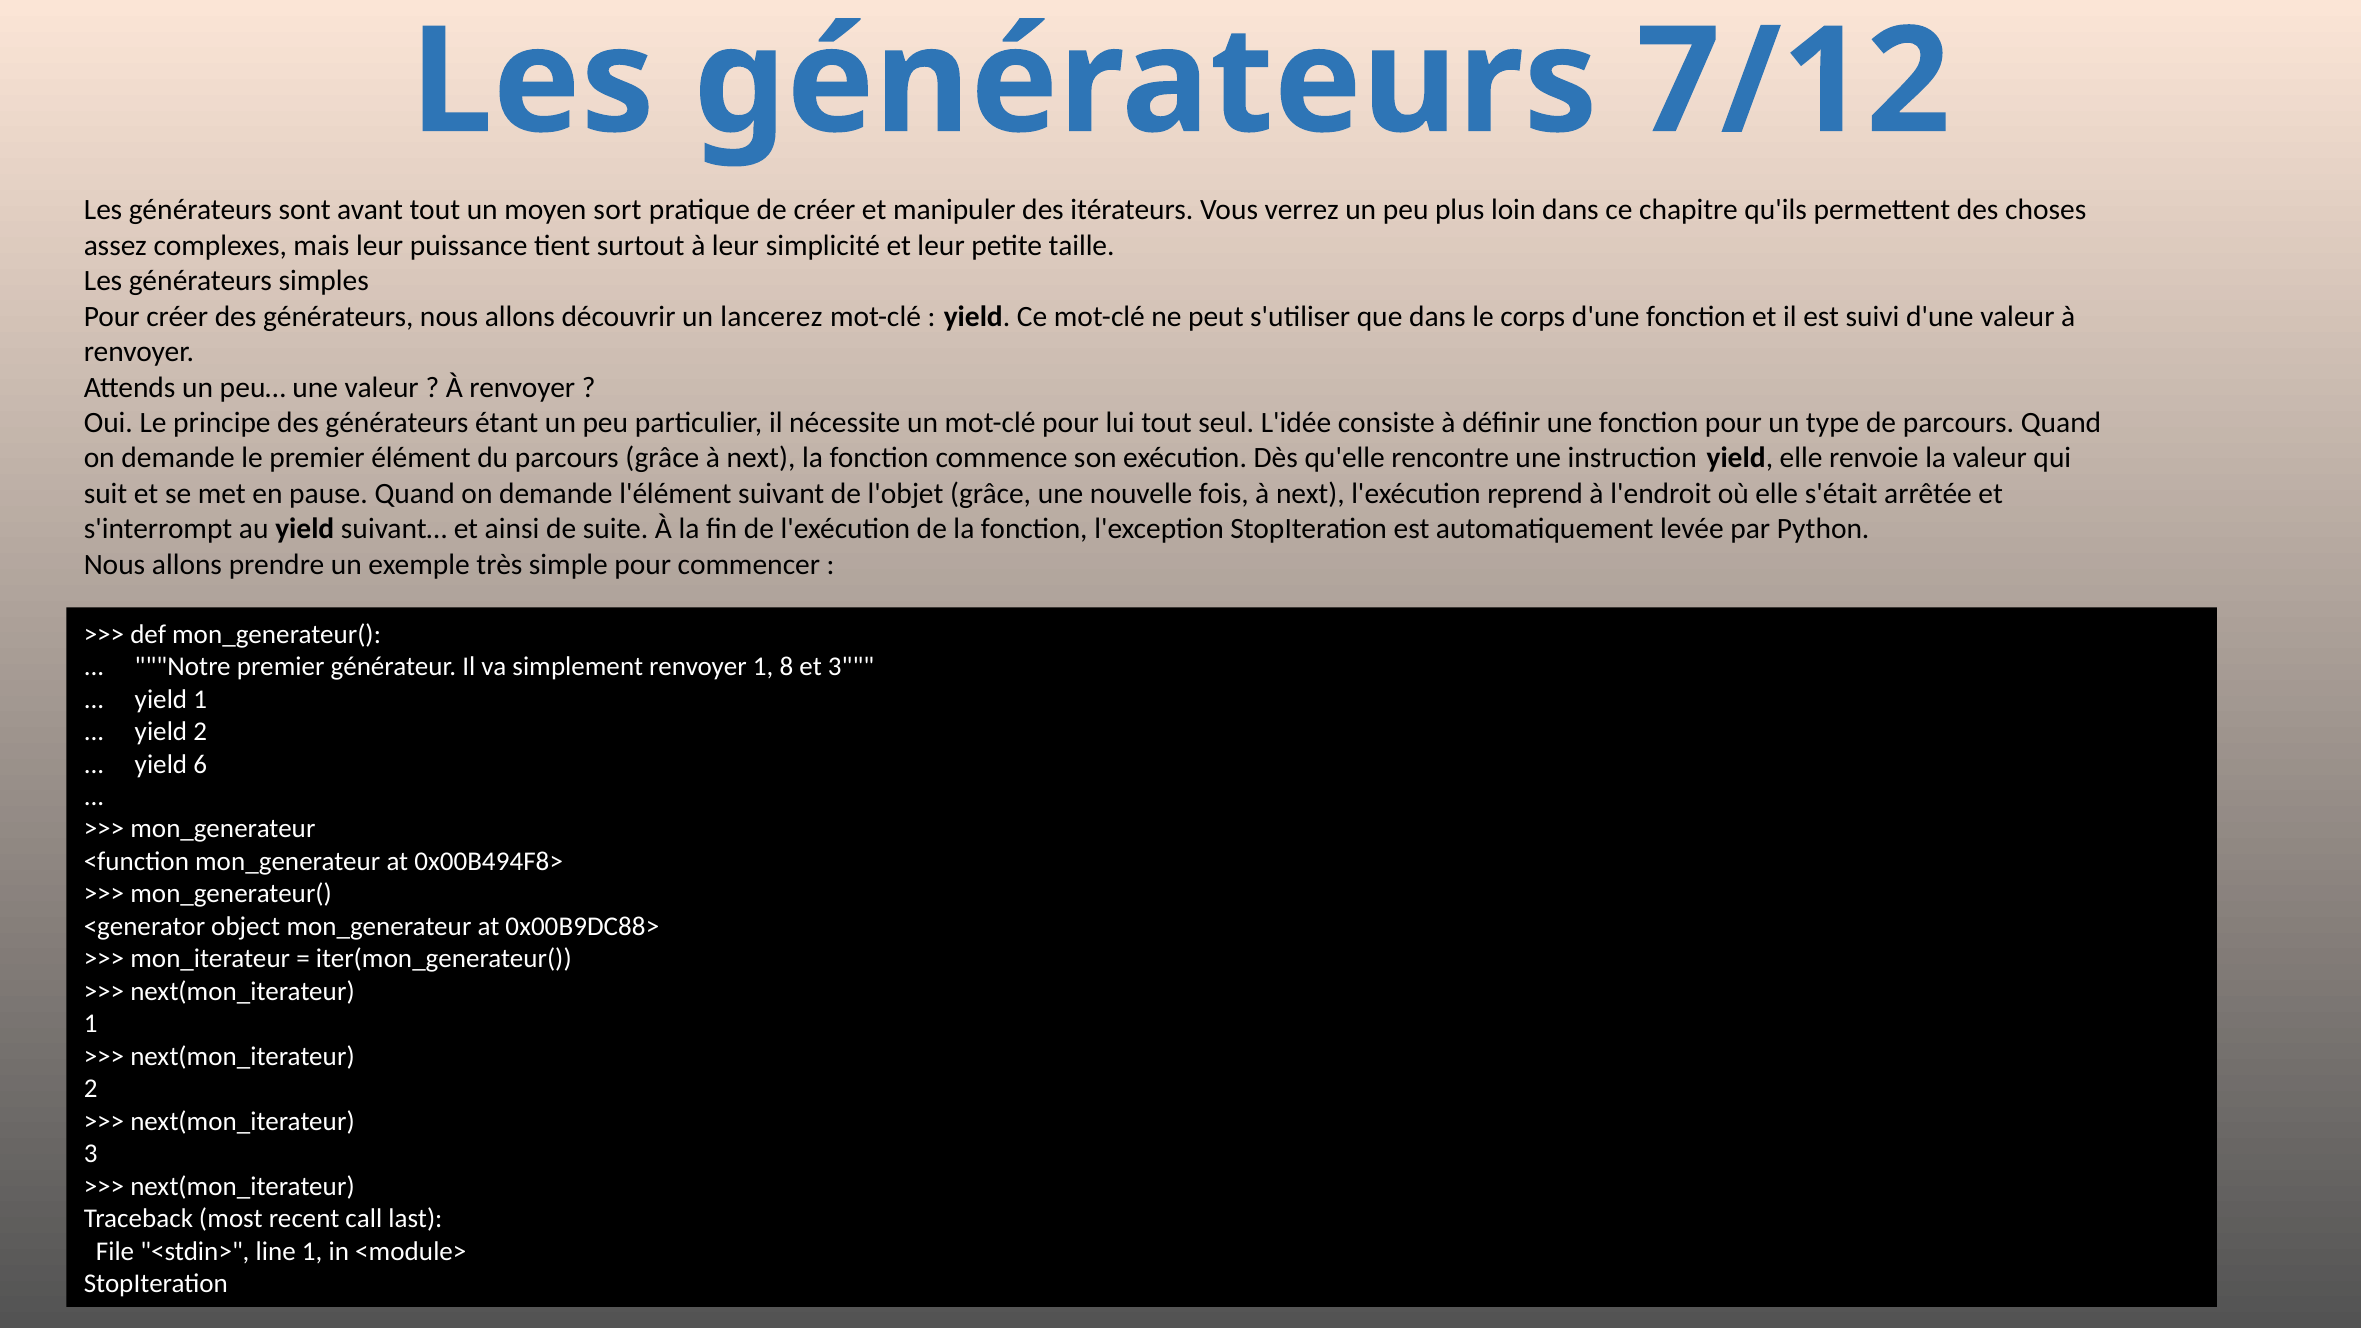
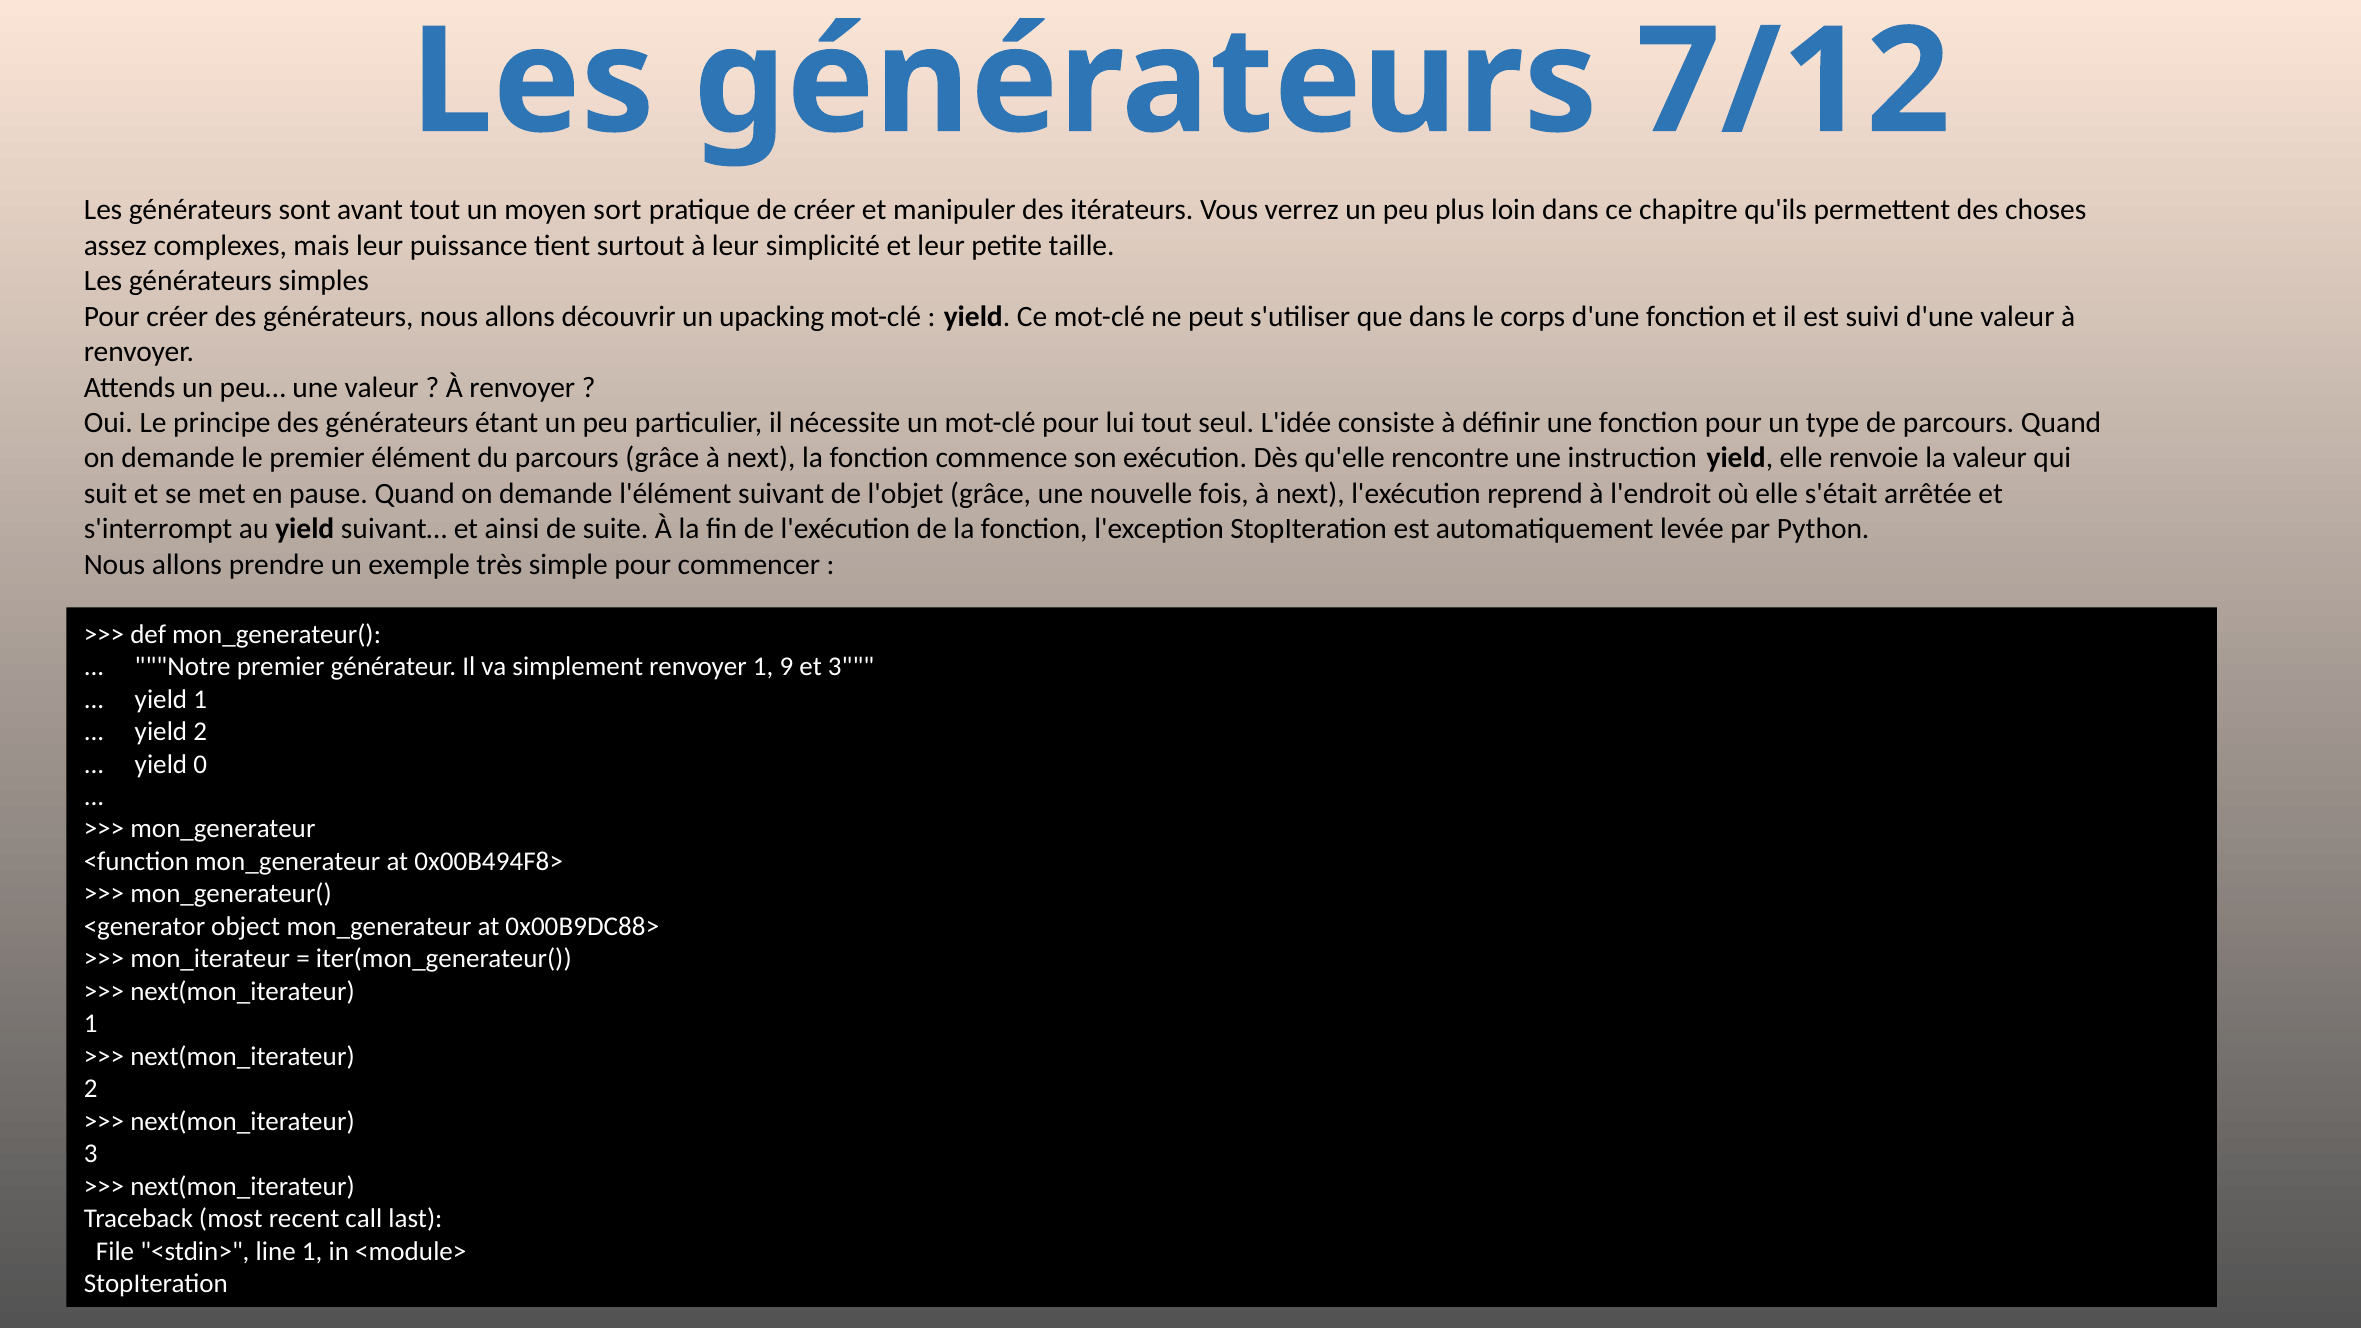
lancerez: lancerez -> upacking (772, 316)
8: 8 -> 9 (786, 667)
6: 6 -> 0 (200, 764)
